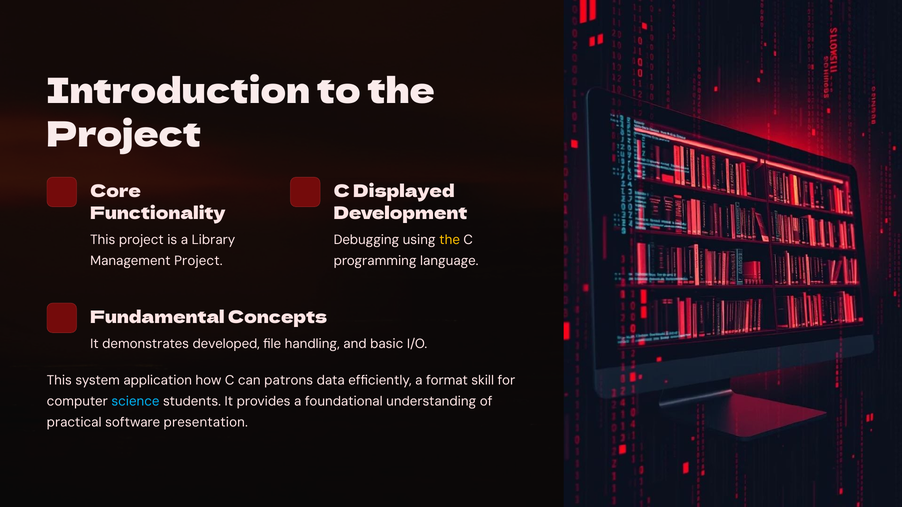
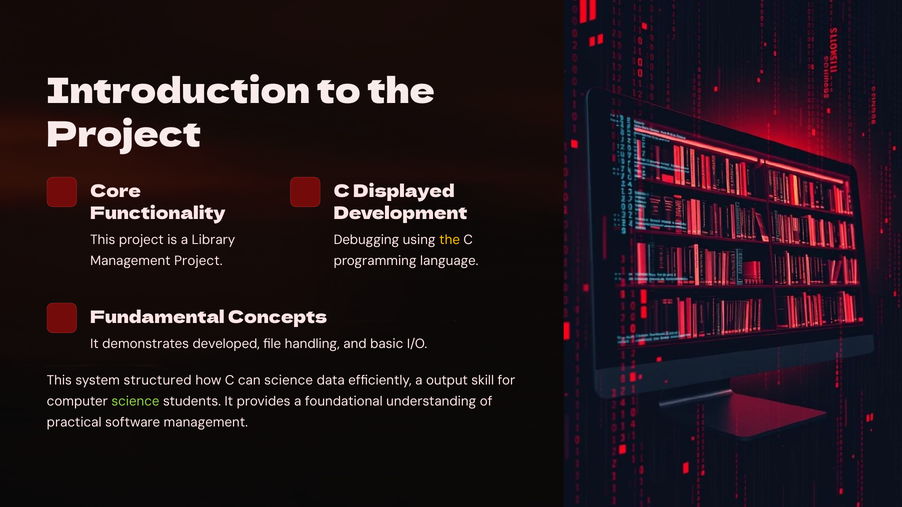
application: application -> structured (158, 381)
can patrons: patrons -> science (289, 381)
format: format -> output (447, 381)
science colour: light blue -> light green (135, 402)
software presentation: presentation -> management (206, 423)
